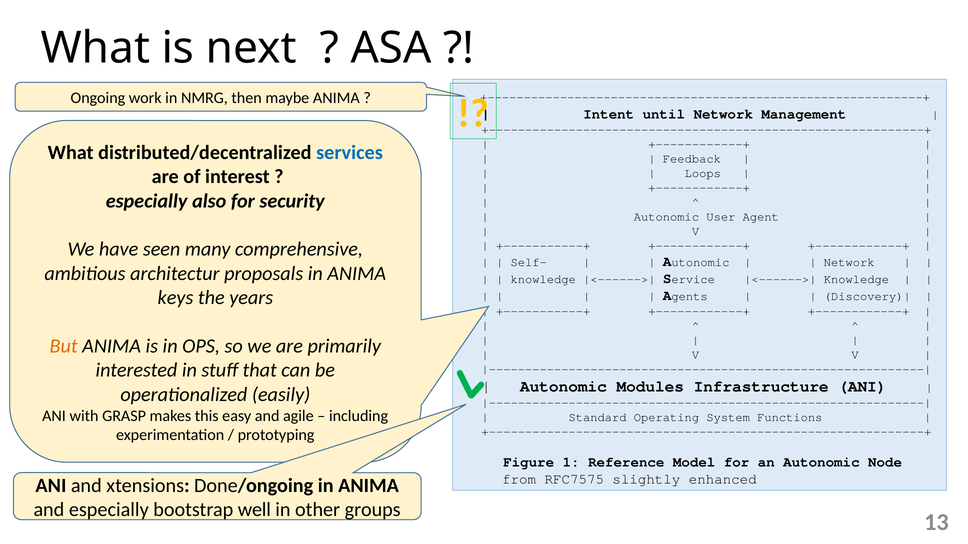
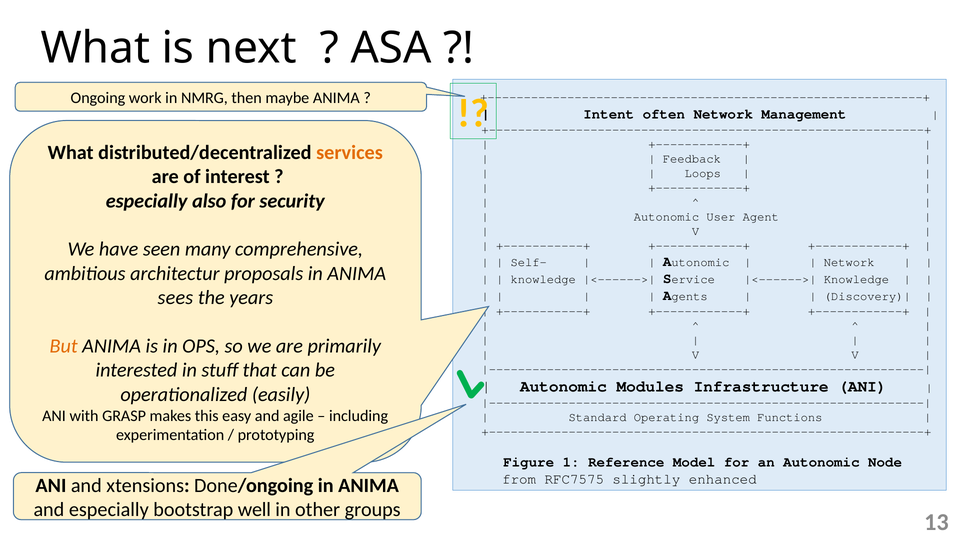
until: until -> often (664, 114)
services colour: blue -> orange (350, 153)
keys: keys -> sees (175, 298)
